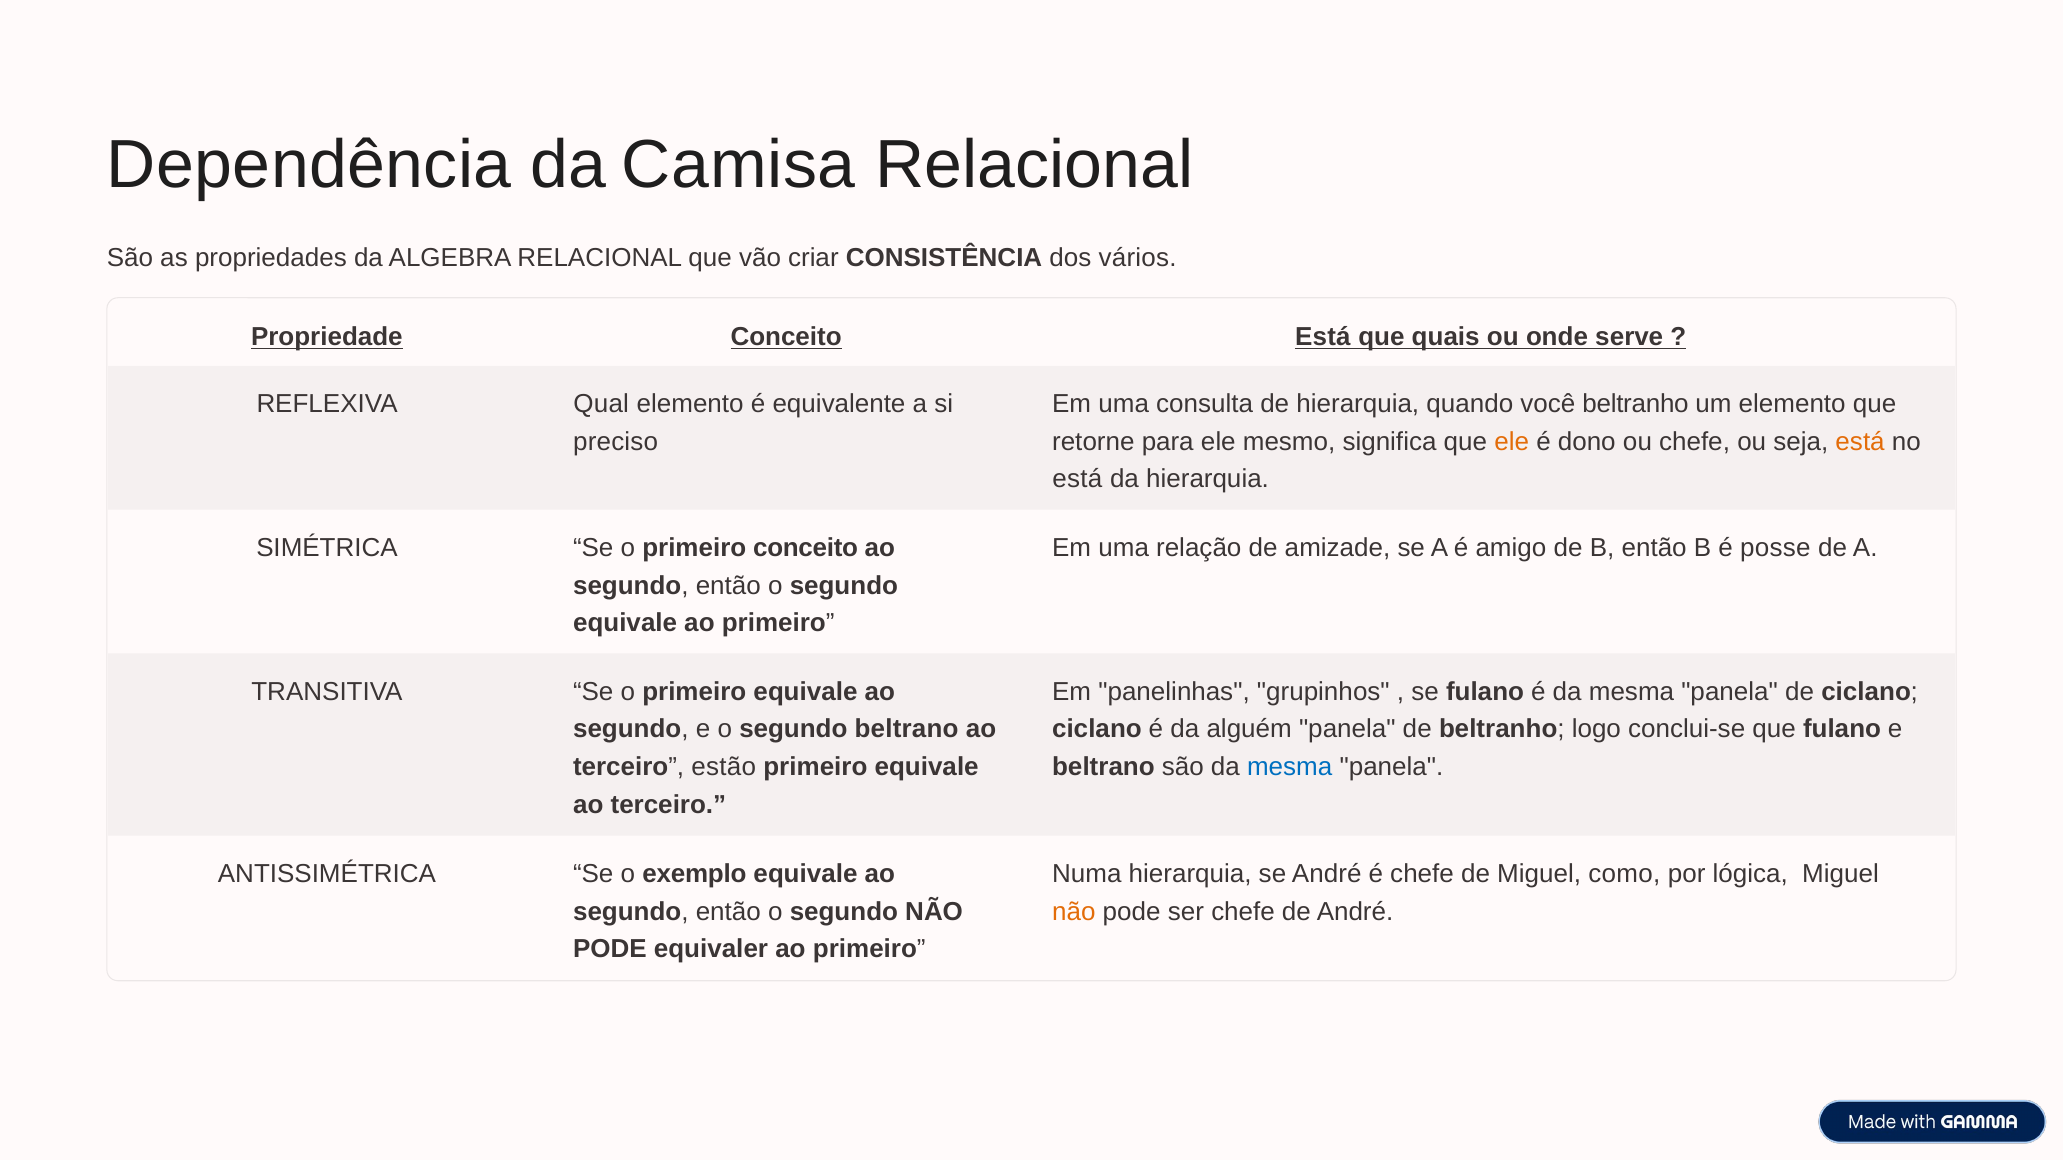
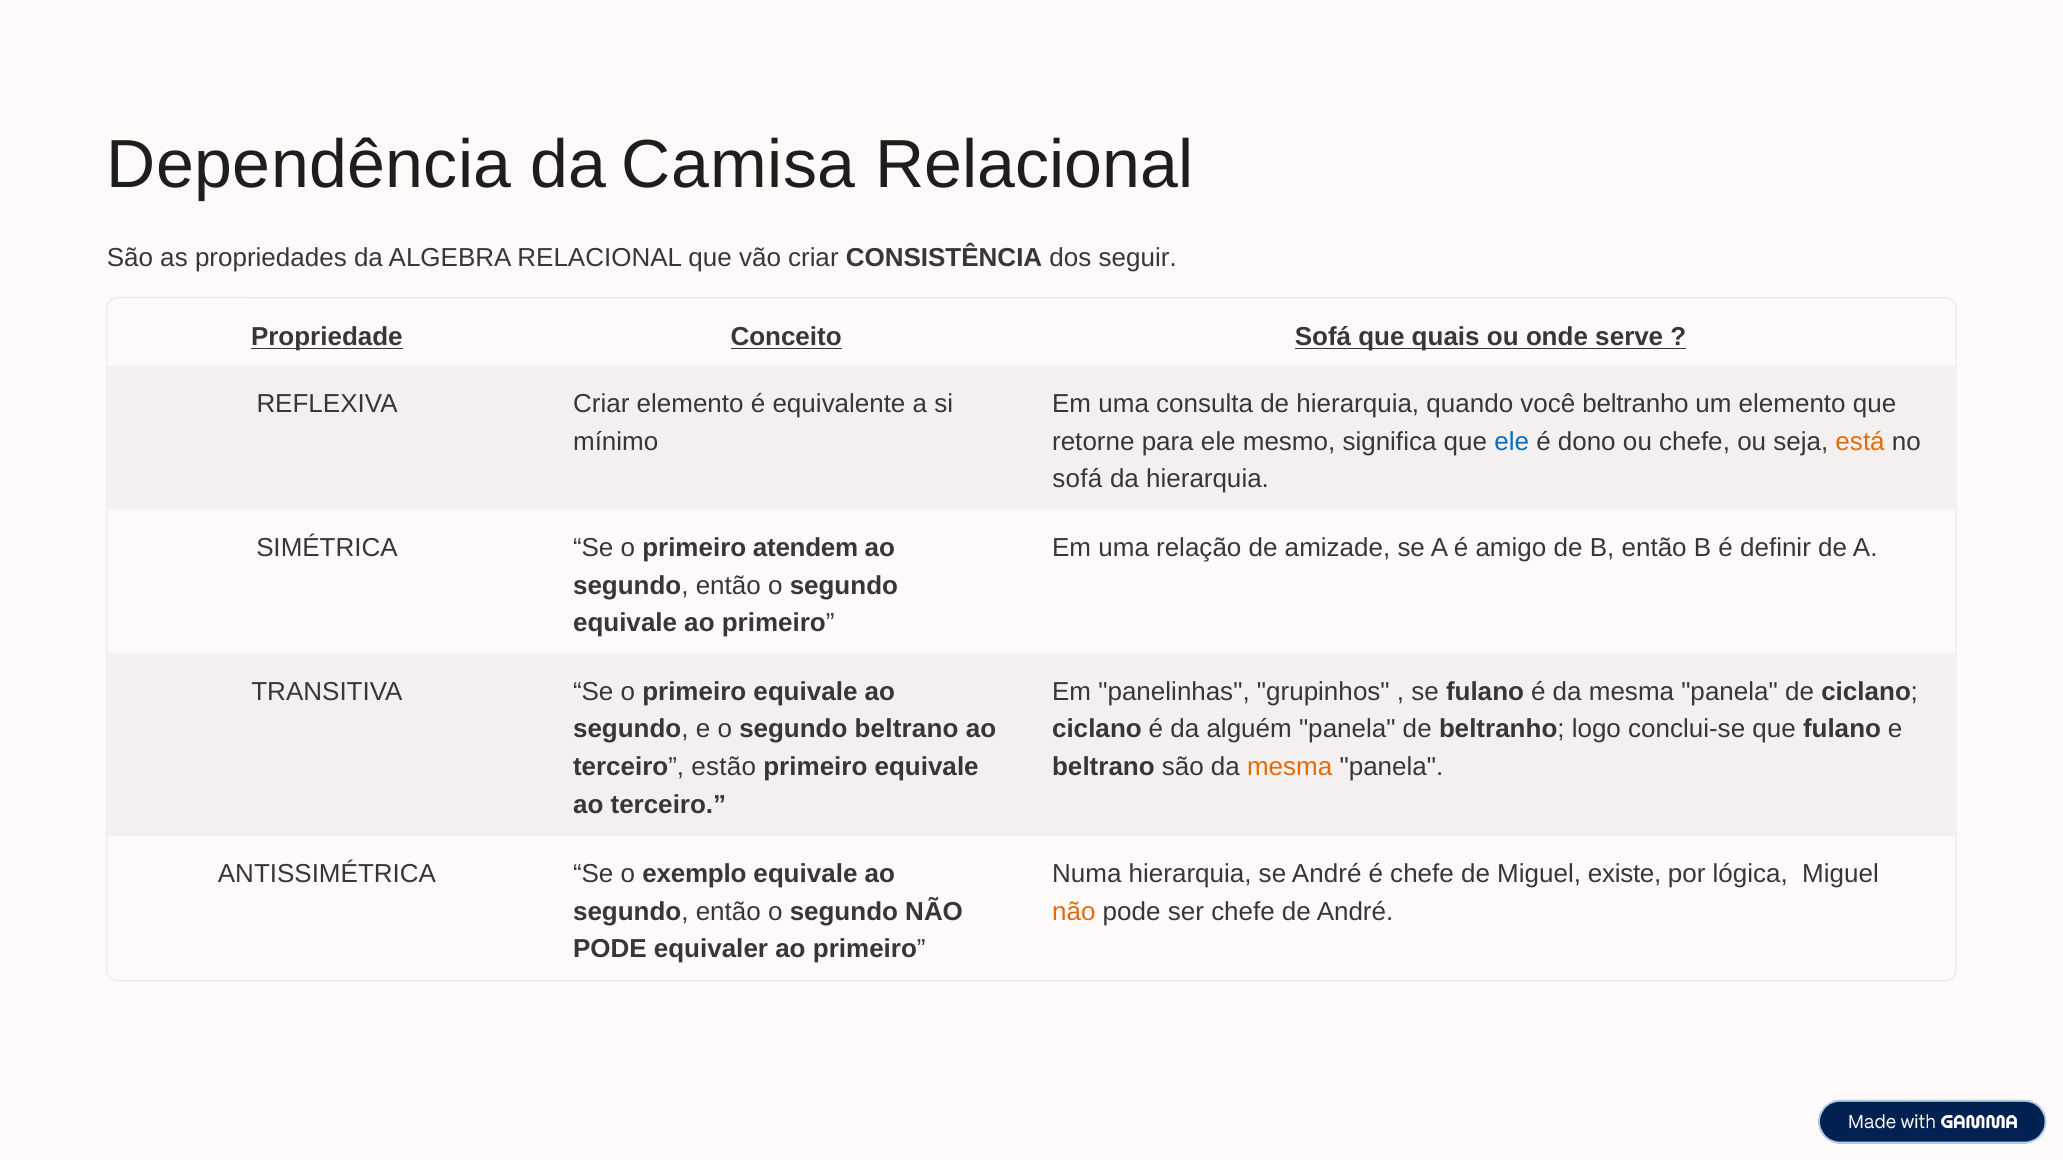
vários: vários -> seguir (1138, 258)
Conceito Está: Está -> Sofá (1323, 337)
REFLEXIVA Qual: Qual -> Criar (601, 404)
preciso: preciso -> mínimo (616, 442)
ele colour: orange -> blue (1512, 442)
está: está -> sofá (1077, 479)
posse: posse -> definir (1776, 548)
primeiro conceito: conceito -> atendem (806, 548)
mesma colour: blue -> orange (1290, 767)
como: como -> existe (1625, 874)
